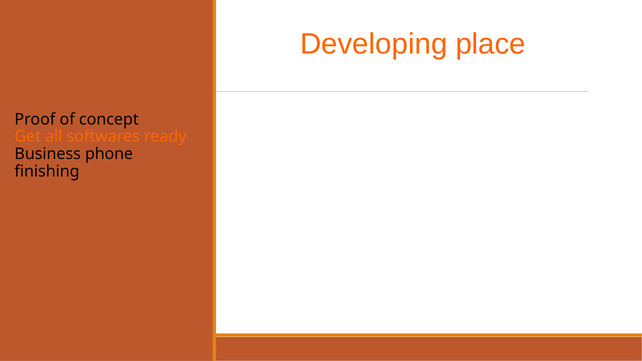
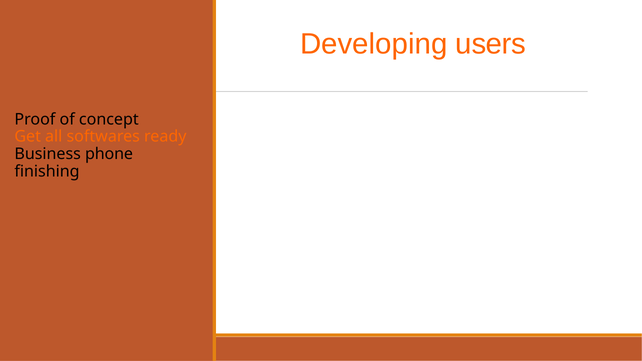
place: place -> users (491, 44)
